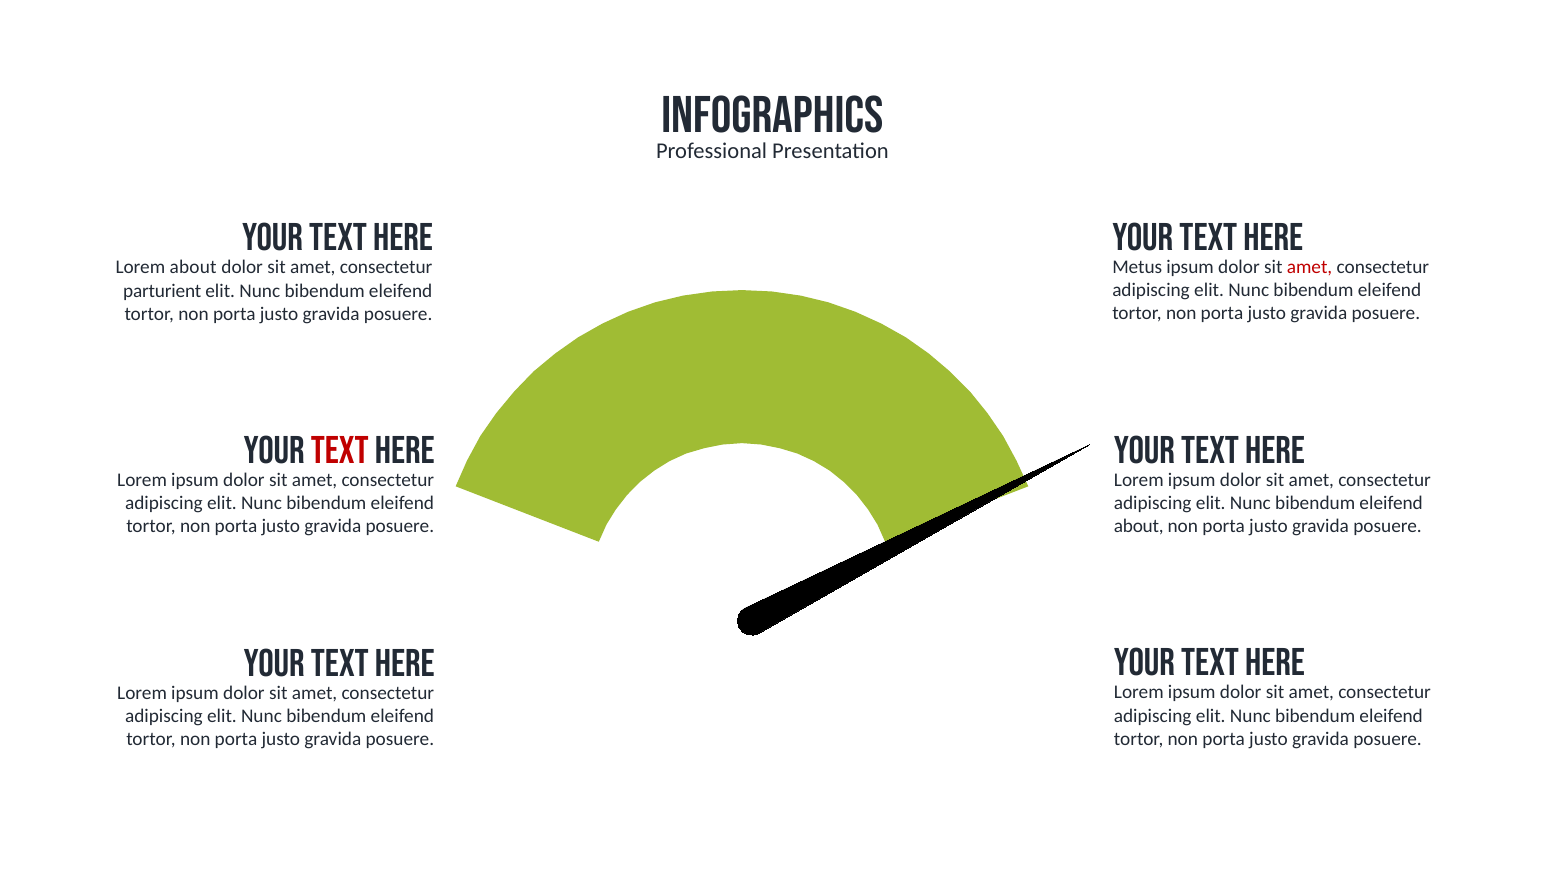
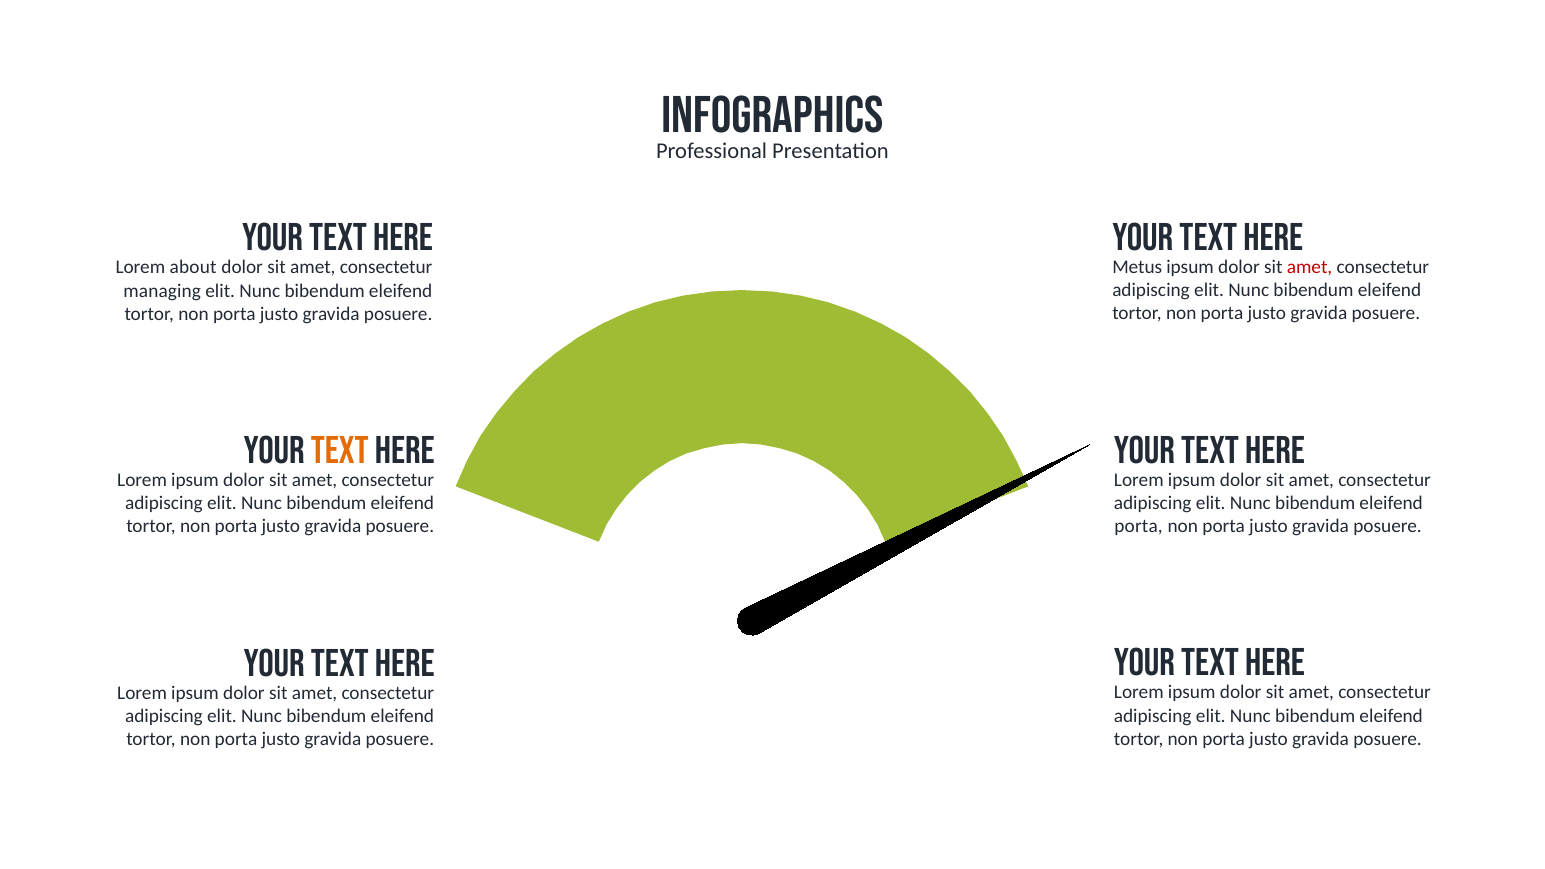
parturient: parturient -> managing (162, 291)
text colour: red -> orange (340, 451)
about: about -> porta (1139, 526)
